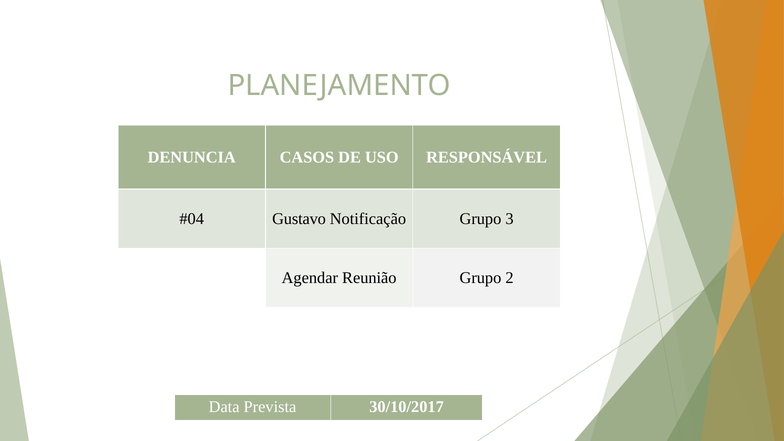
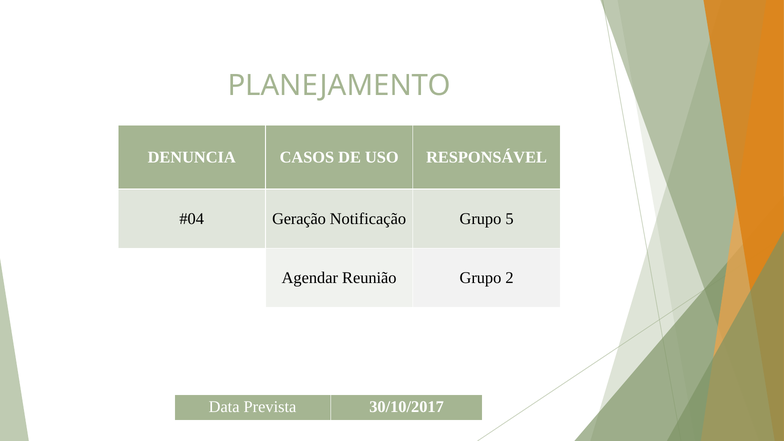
Gustavo: Gustavo -> Geração (299, 219)
3: 3 -> 5 (510, 219)
